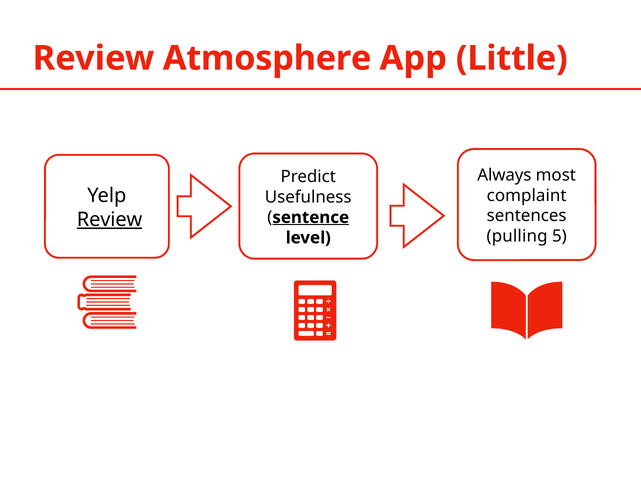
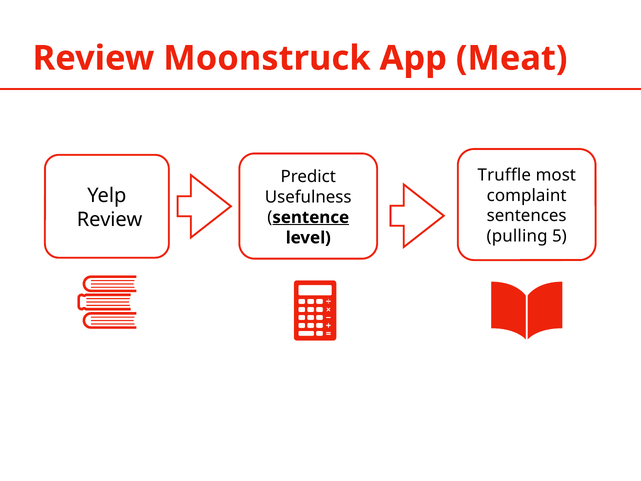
Atmosphere: Atmosphere -> Moonstruck (267, 58)
Little: Little -> Meat (512, 58)
Always: Always -> Truffle (504, 175)
Review underline: present -> none (110, 220)
